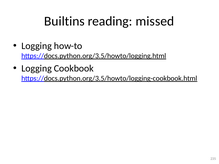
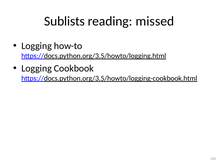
Builtins: Builtins -> Sublists (65, 21)
